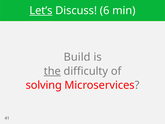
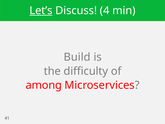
6: 6 -> 4 (105, 11)
the underline: present -> none (52, 71)
solving: solving -> among (44, 85)
